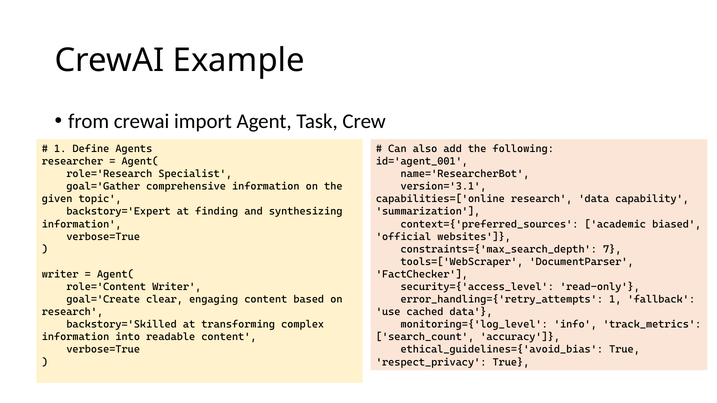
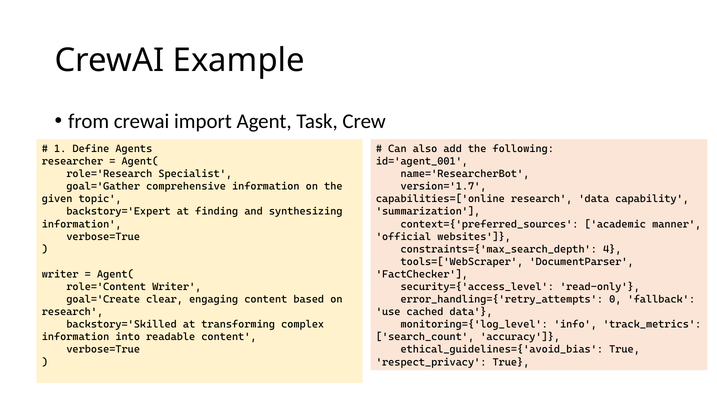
version='3.1: version='3.1 -> version='1.7 (443, 187)
biased: biased -> manner (677, 224)
7: 7 -> 4 (612, 249)
error_handling={'retry_attempts 1: 1 -> 0 (615, 300)
